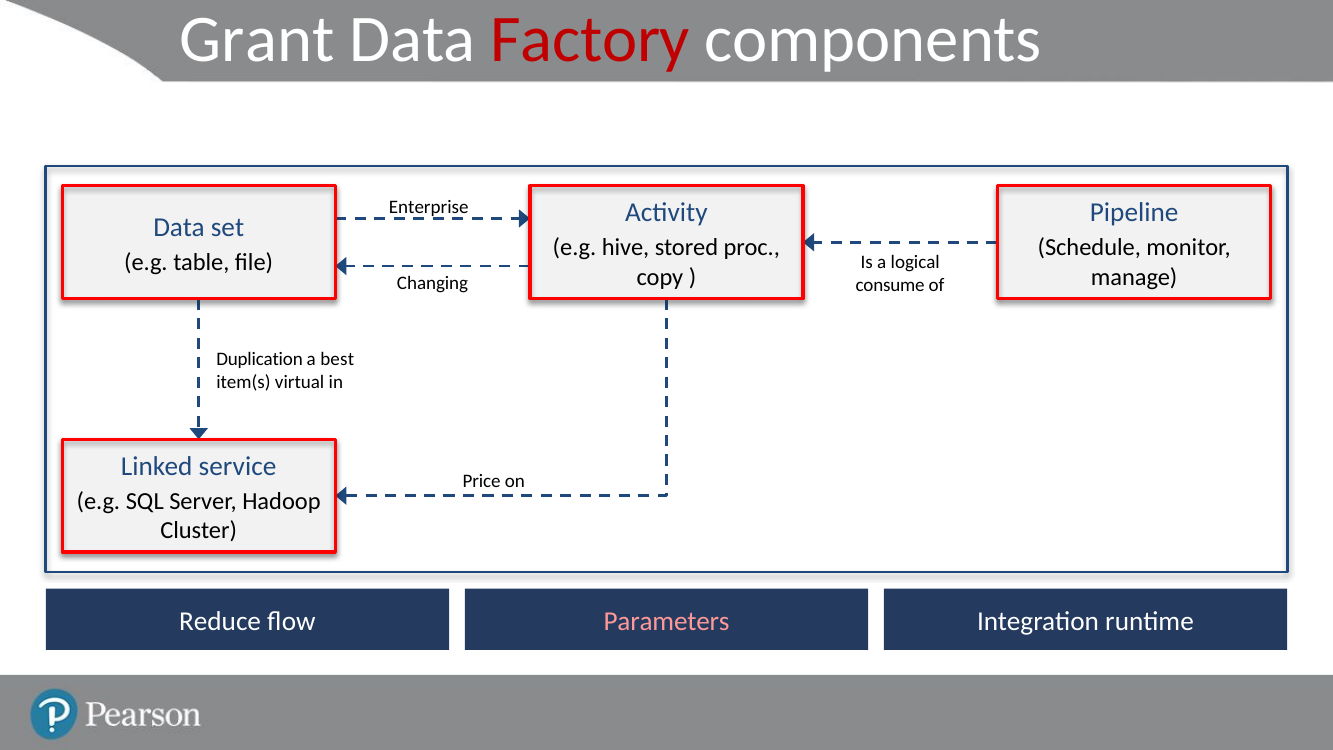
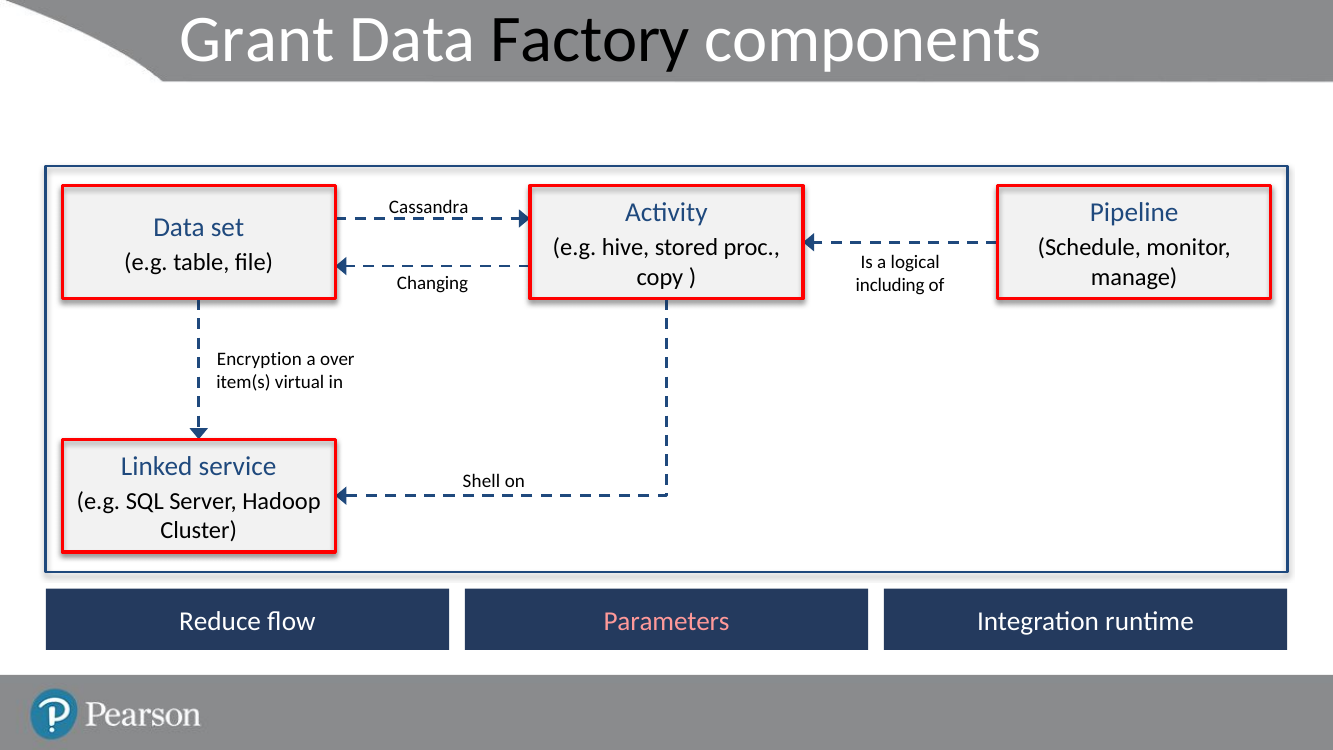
Factory colour: red -> black (590, 40)
Enterprise: Enterprise -> Cassandra (429, 207)
consume: consume -> including (890, 285)
Duplication: Duplication -> Encryption (259, 359)
best: best -> over (337, 359)
Price: Price -> Shell (482, 481)
